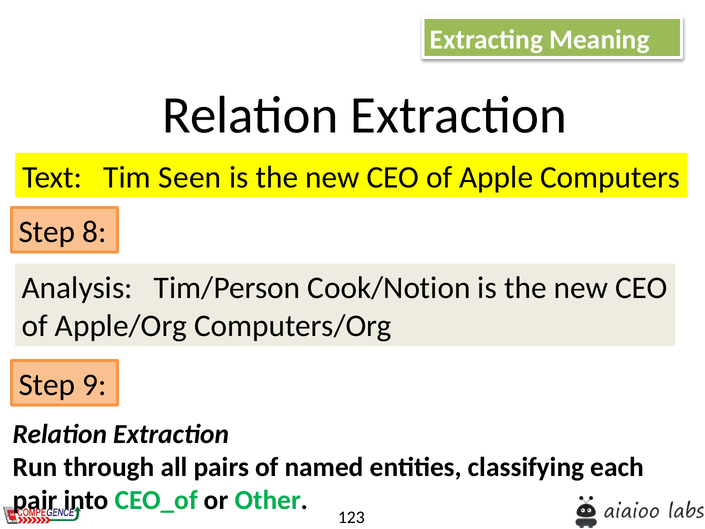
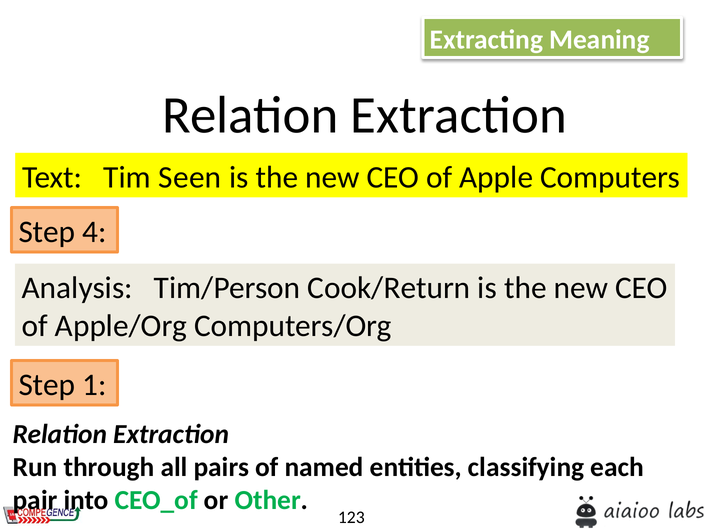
8: 8 -> 4 (94, 232)
Cook/Notion: Cook/Notion -> Cook/Return (389, 288)
9: 9 -> 1 (94, 385)
